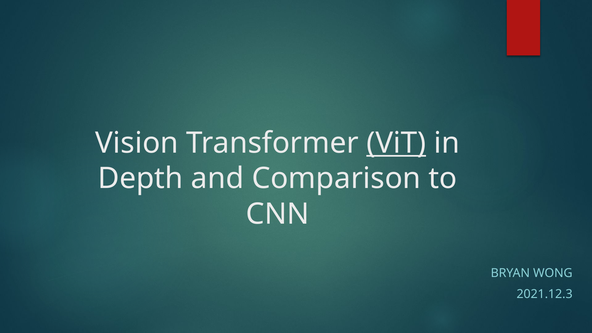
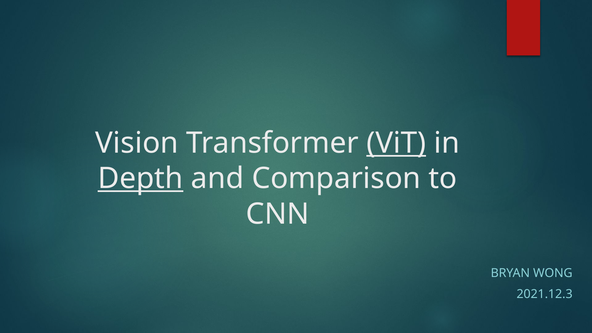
Depth underline: none -> present (140, 179)
